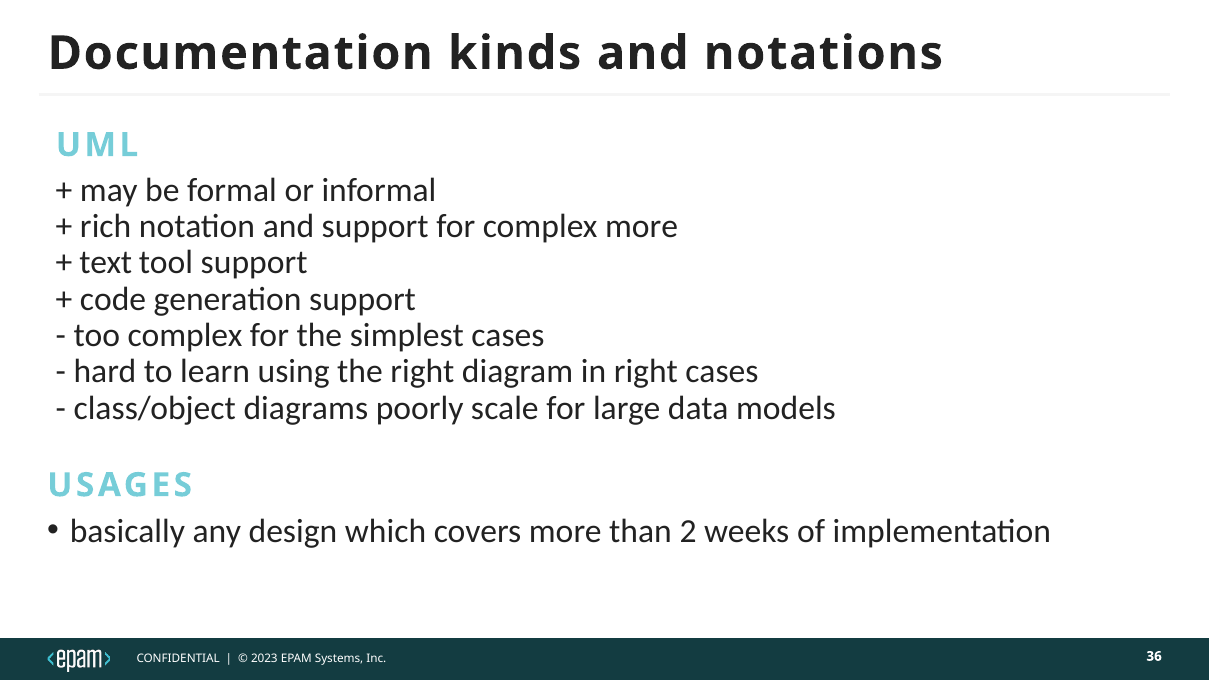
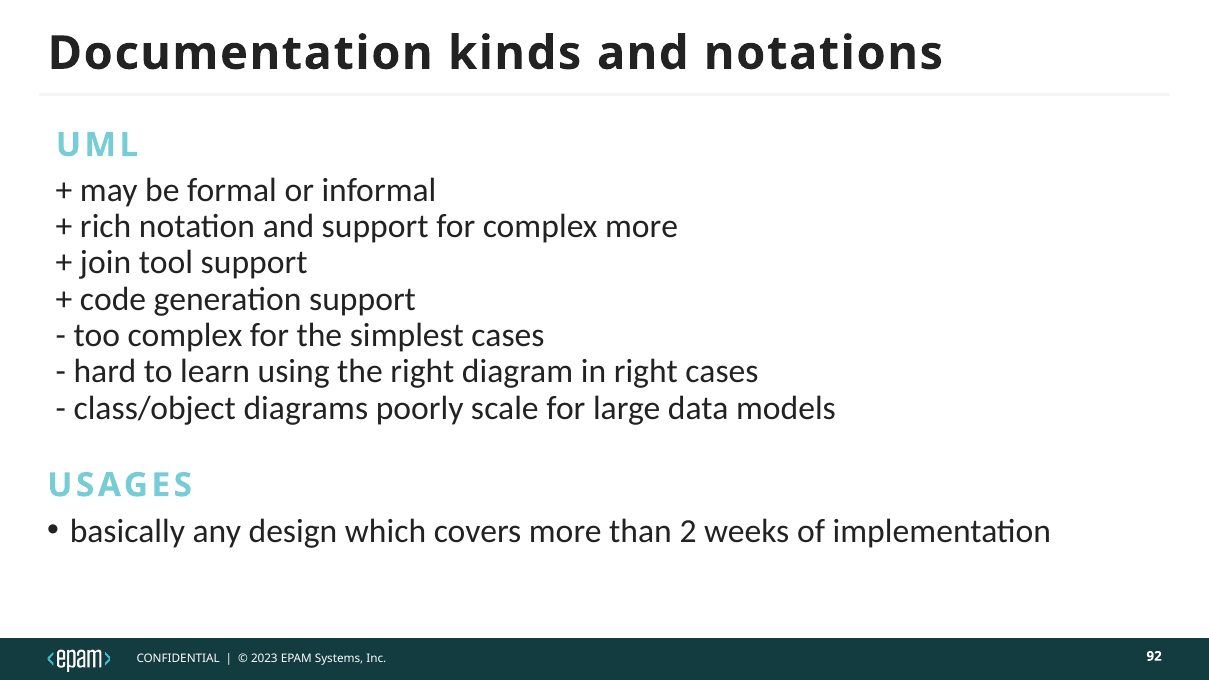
text: text -> join (106, 263)
36: 36 -> 92 (1154, 656)
